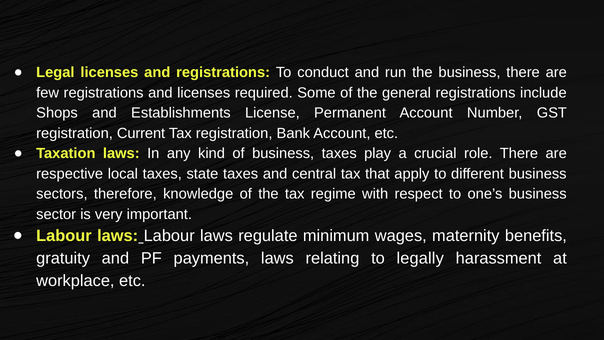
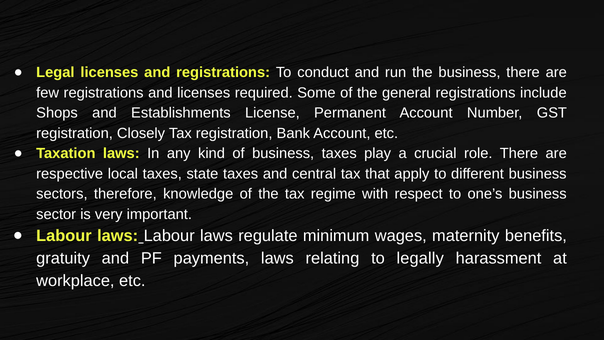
Current: Current -> Closely (141, 133)
